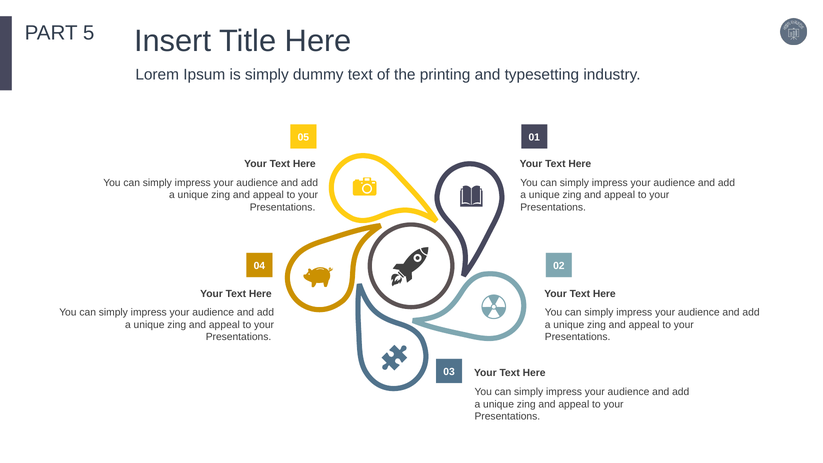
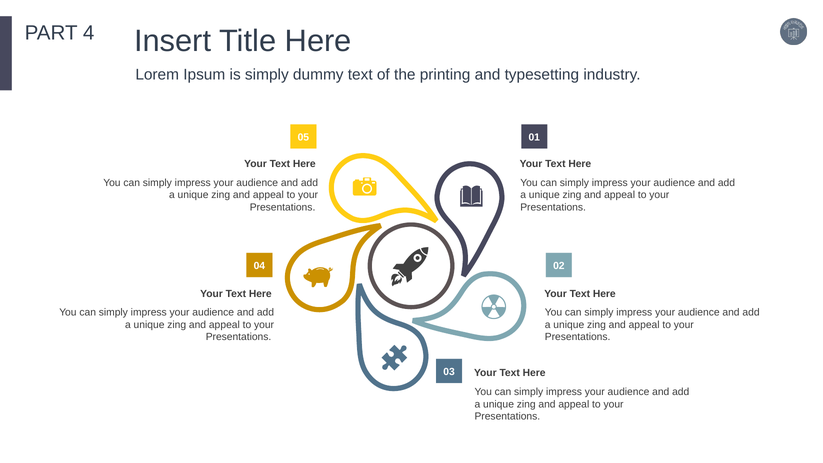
5: 5 -> 4 (89, 33)
